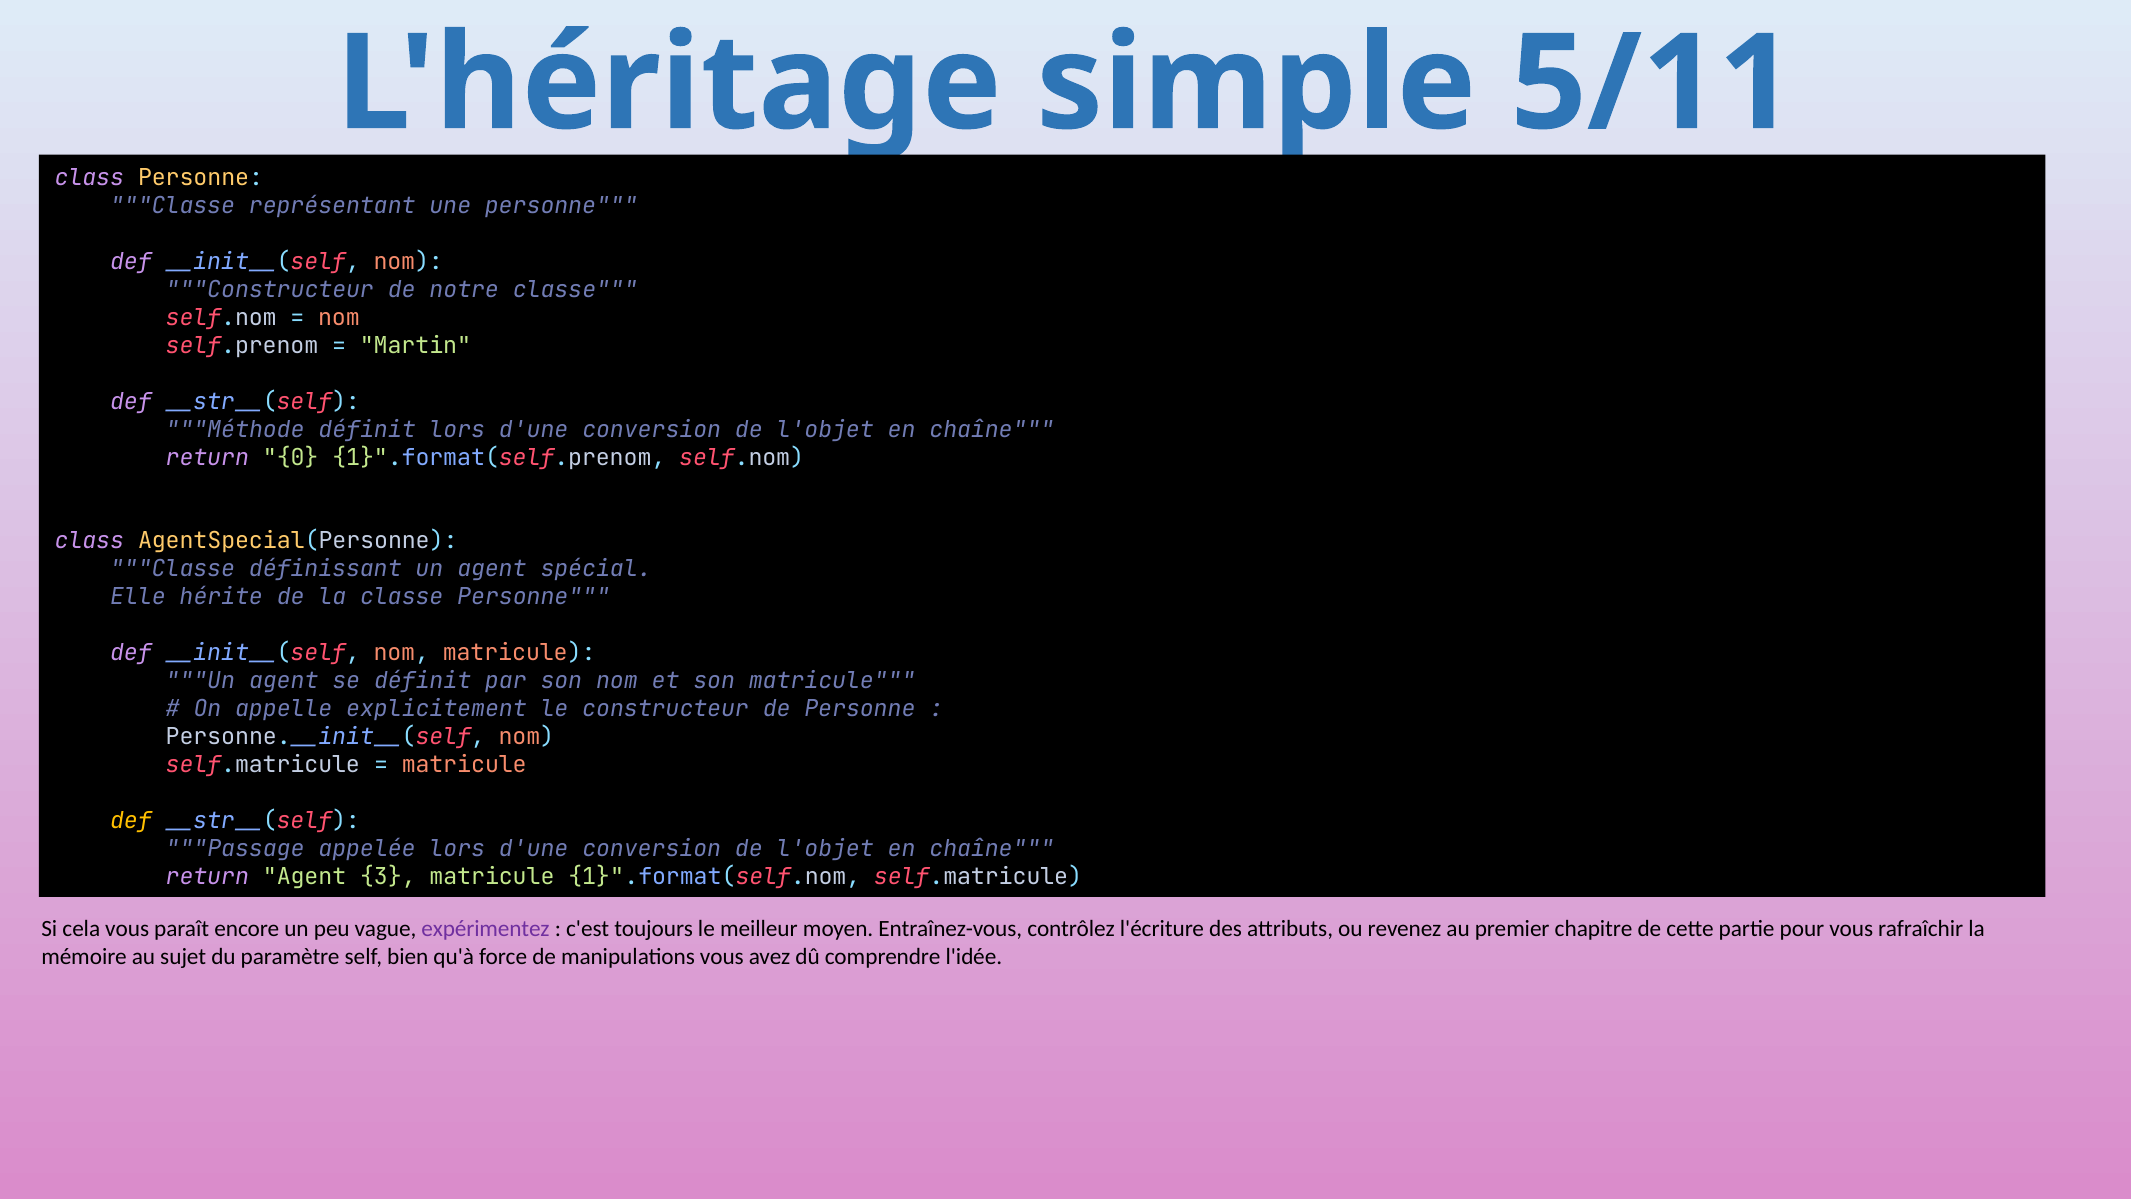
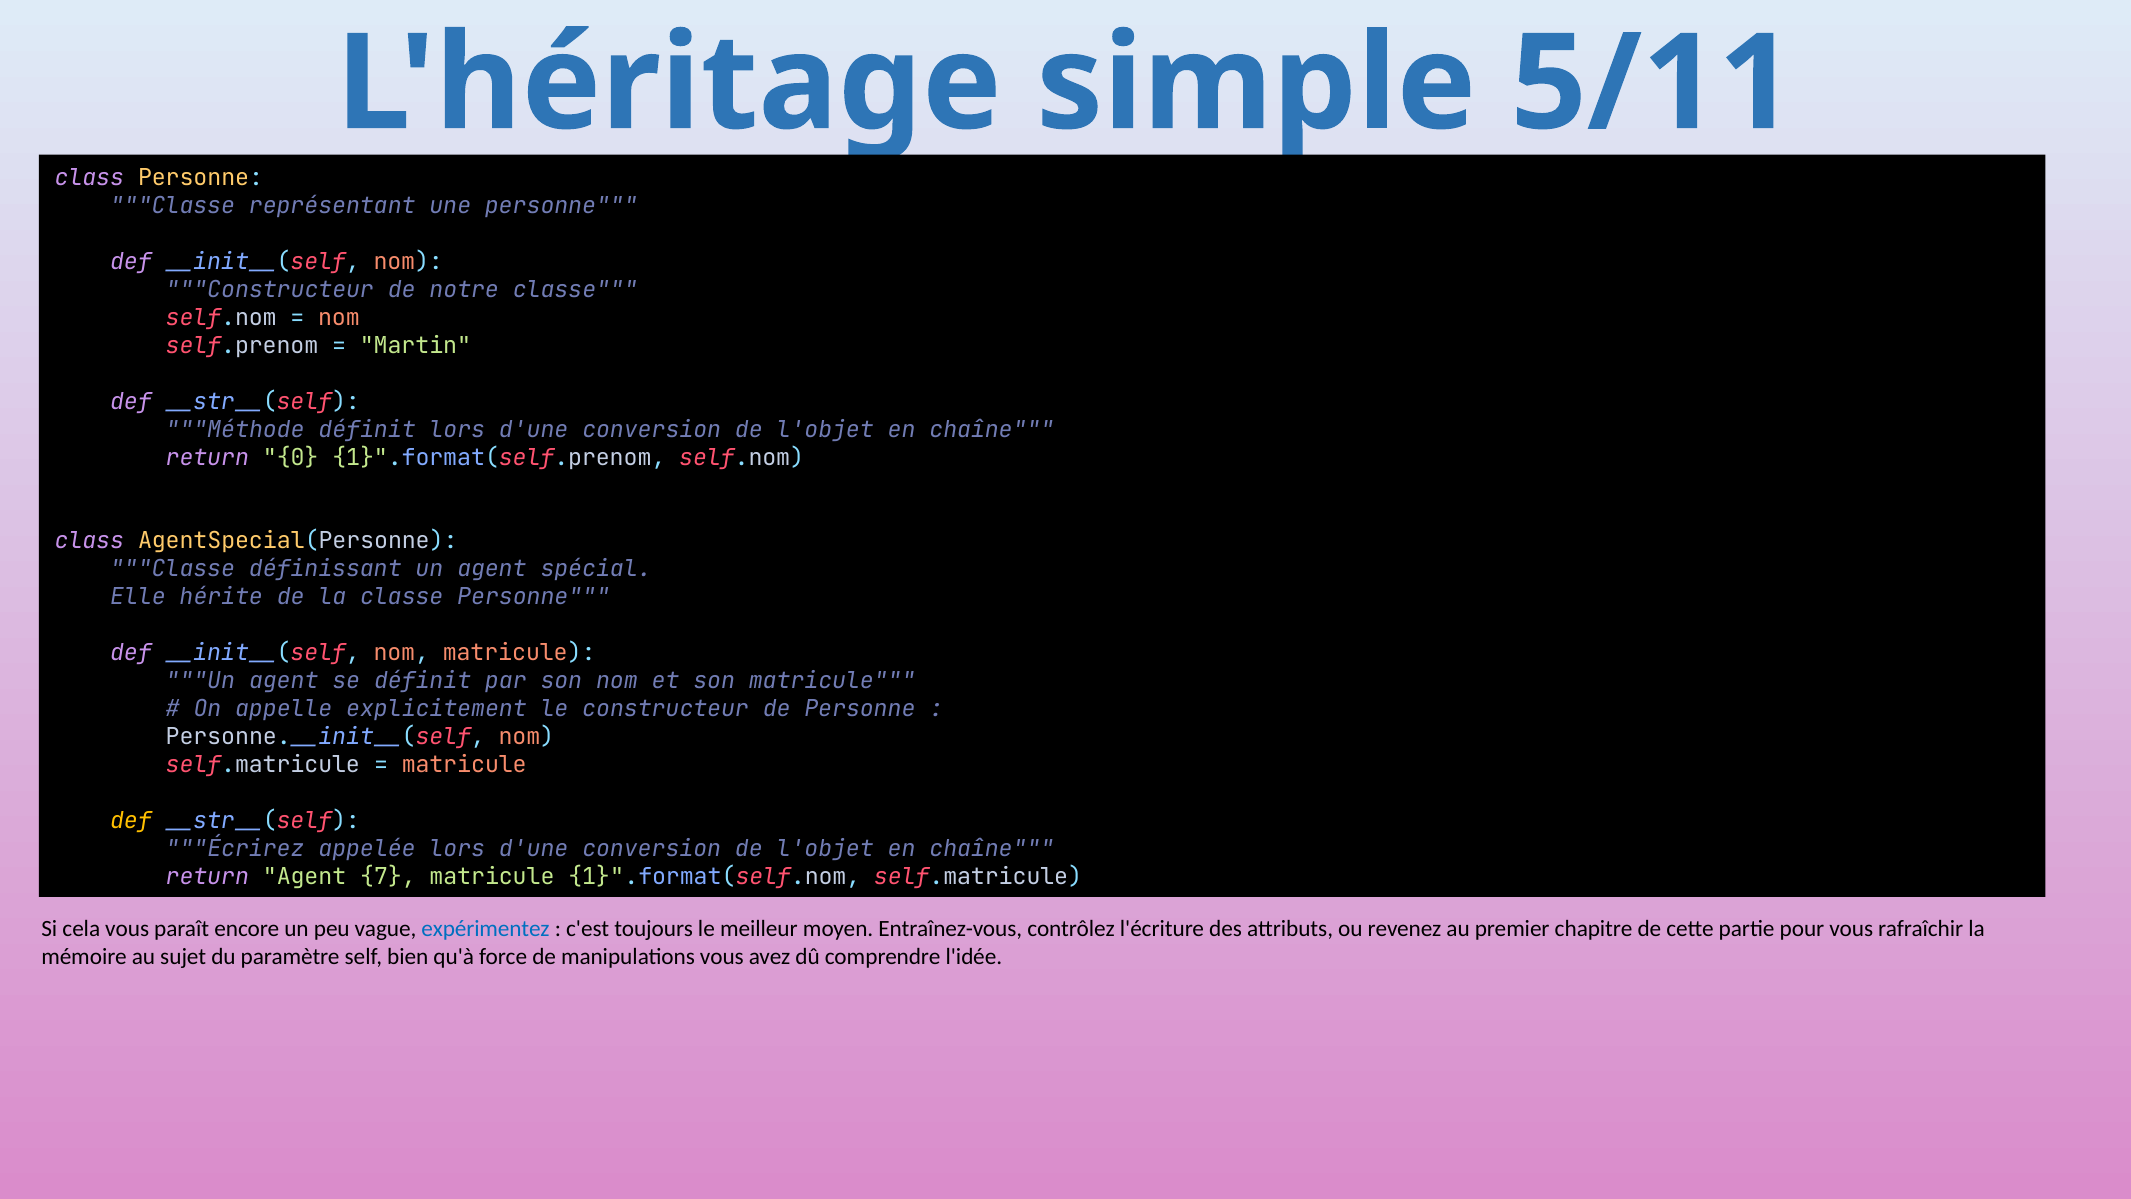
Passage: Passage -> Écrirez (235, 848)
3: 3 -> 7 (388, 876)
expérimentez colour: purple -> blue (486, 928)
